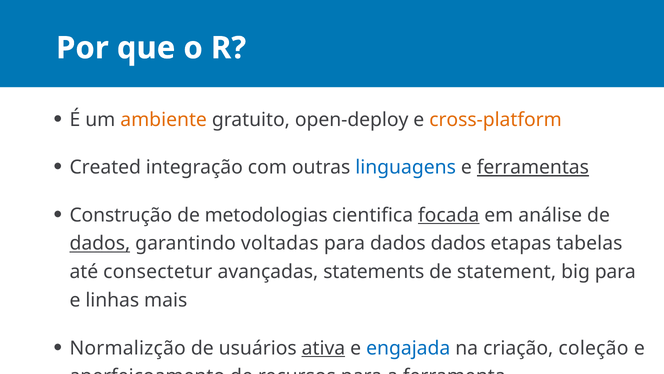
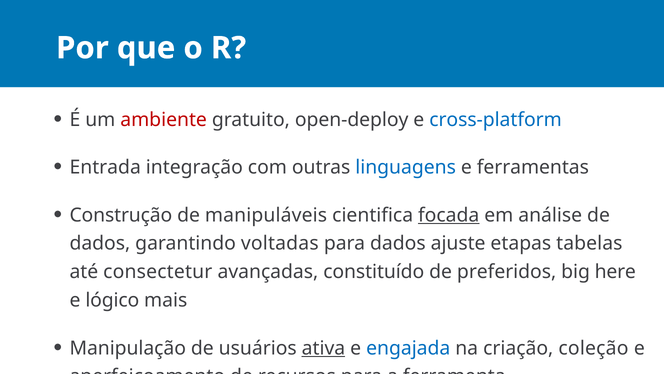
ambiente colour: orange -> red (164, 119)
cross-platform colour: orange -> blue (496, 119)
Created: Created -> Entrada (105, 167)
ferramentas underline: present -> none (533, 167)
metodologias: metodologias -> manipuláveis (266, 215)
dados underline: present -> none (100, 243)
dados dados: dados -> ajuste (458, 243)
statements: statements -> constituído (374, 272)
statement: statement -> preferidos (507, 272)
big para: para -> here (615, 272)
linhas: linhas -> lógico (112, 300)
Normalizção: Normalizção -> Manipulação (128, 348)
